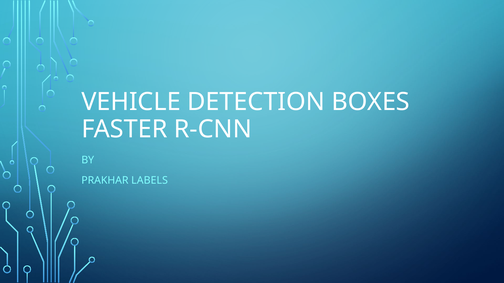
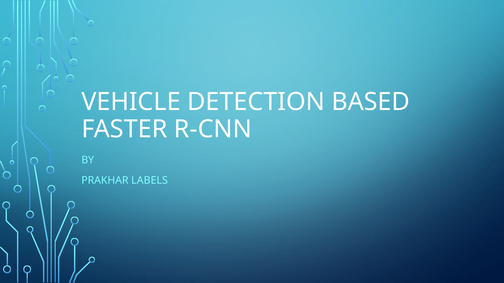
BOXES: BOXES -> BASED (371, 102)
